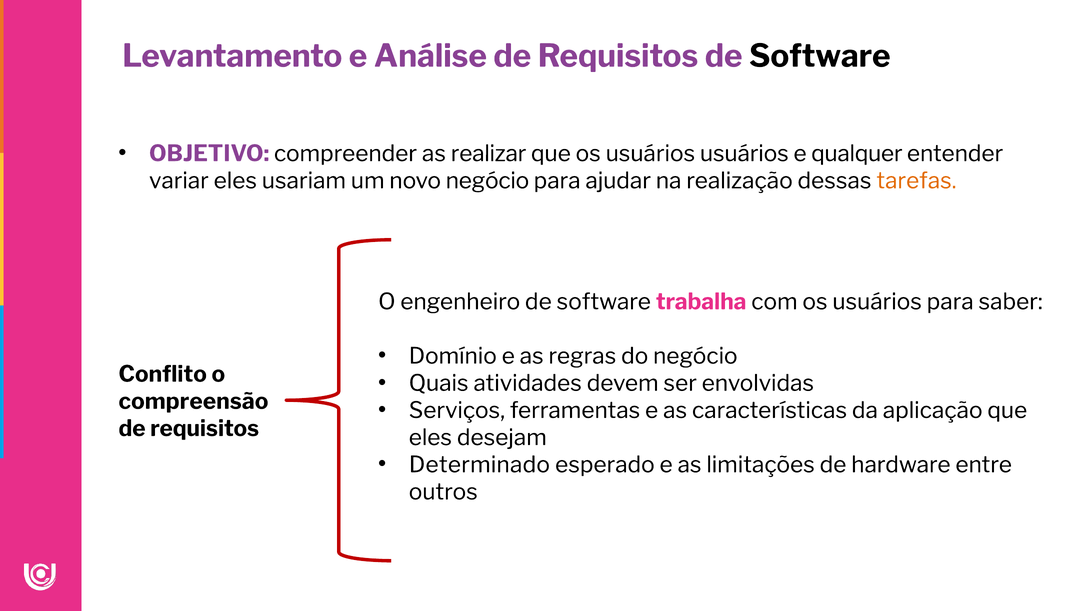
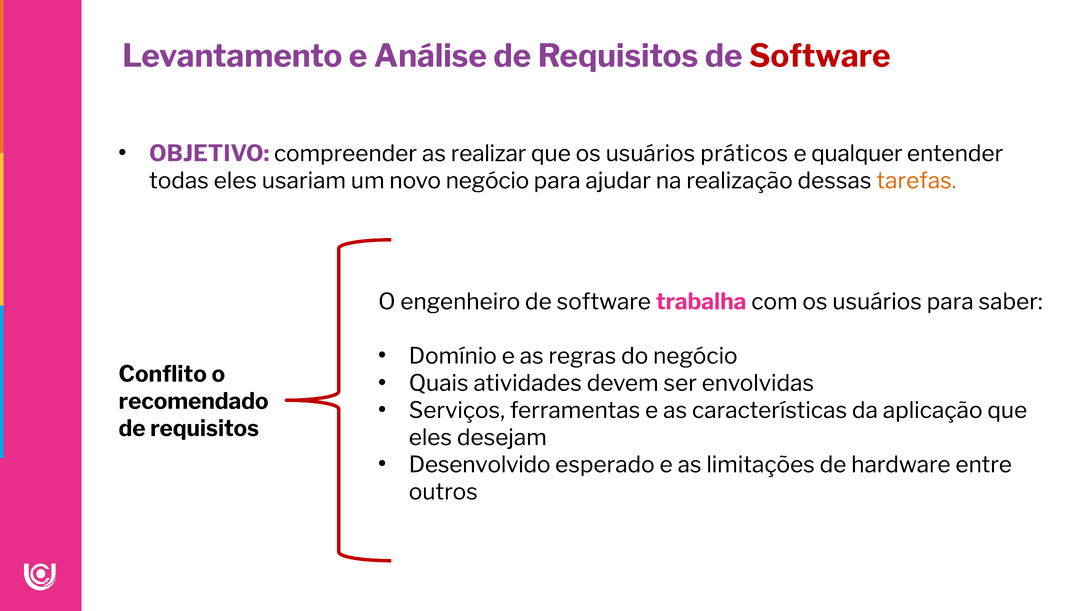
Software colour: black -> red (820, 56)
usuários usuários: usuários -> práticos (744, 154)
variar: variar -> todas (179, 181)
compreensão: compreensão -> recomendado (194, 401)
Determinado: Determinado -> Desenvolvido (480, 465)
